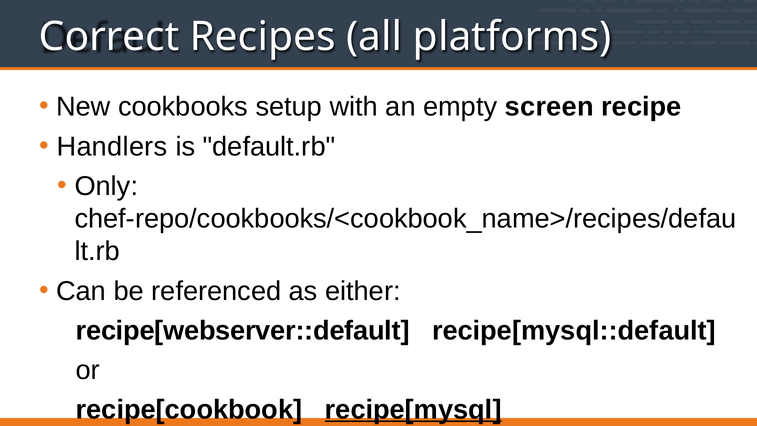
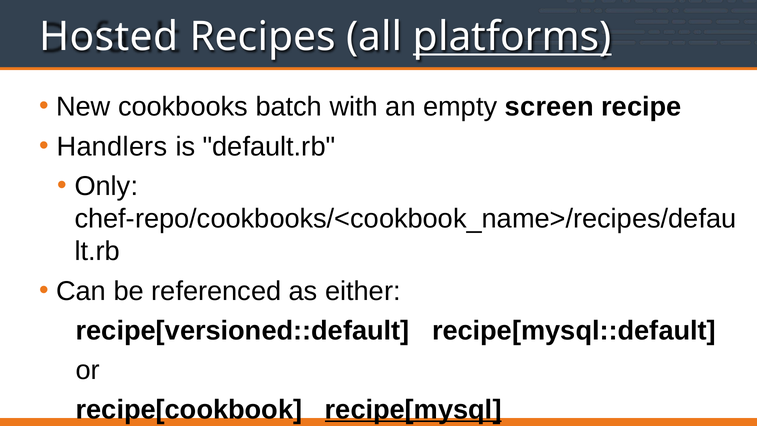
Correct: Correct -> Hosted (109, 37)
platforms underline: none -> present (512, 37)
setup: setup -> batch (289, 107)
recipe[webserver::default: recipe[webserver::default -> recipe[versioned::default (243, 330)
